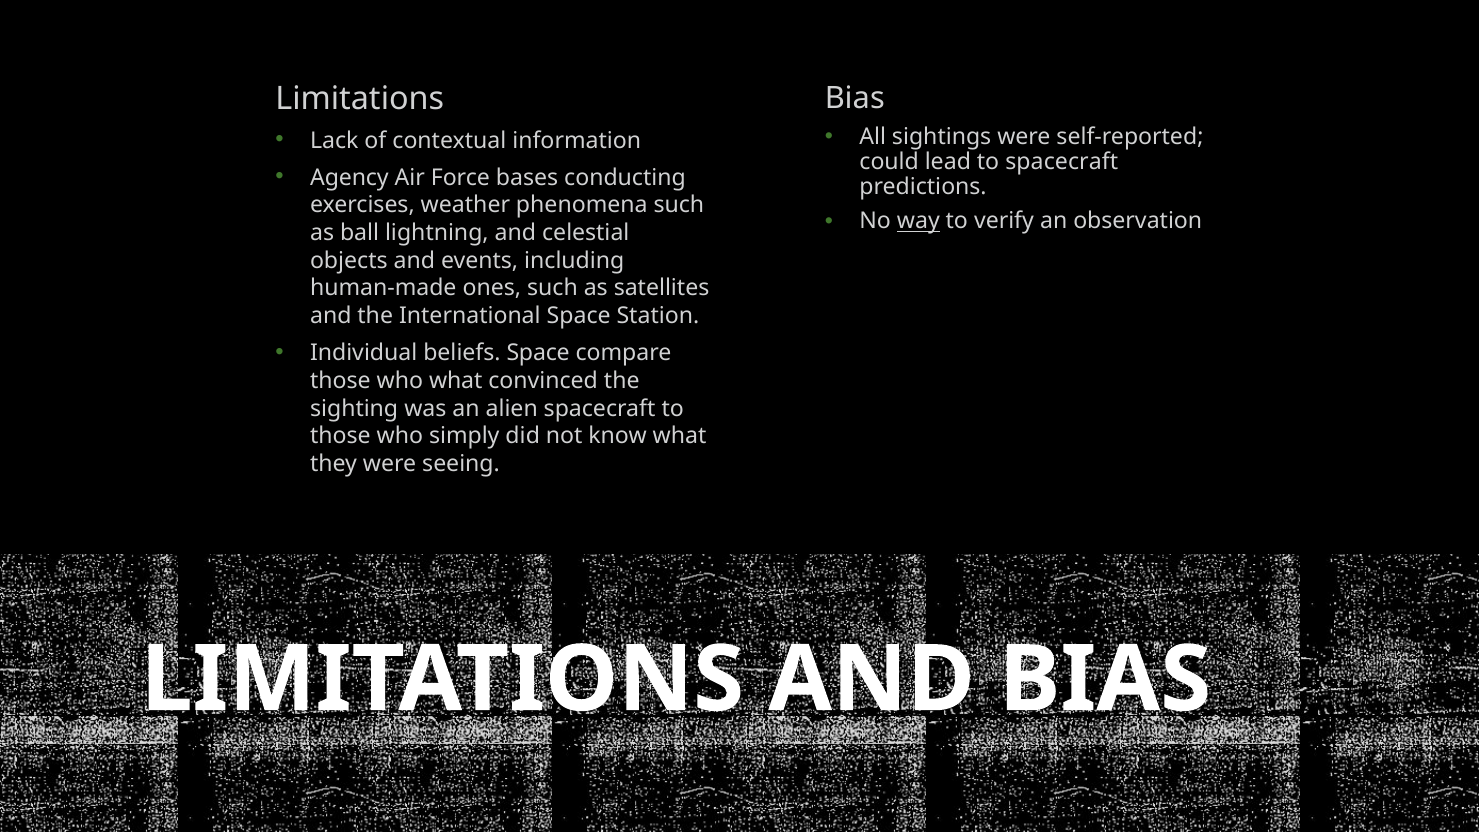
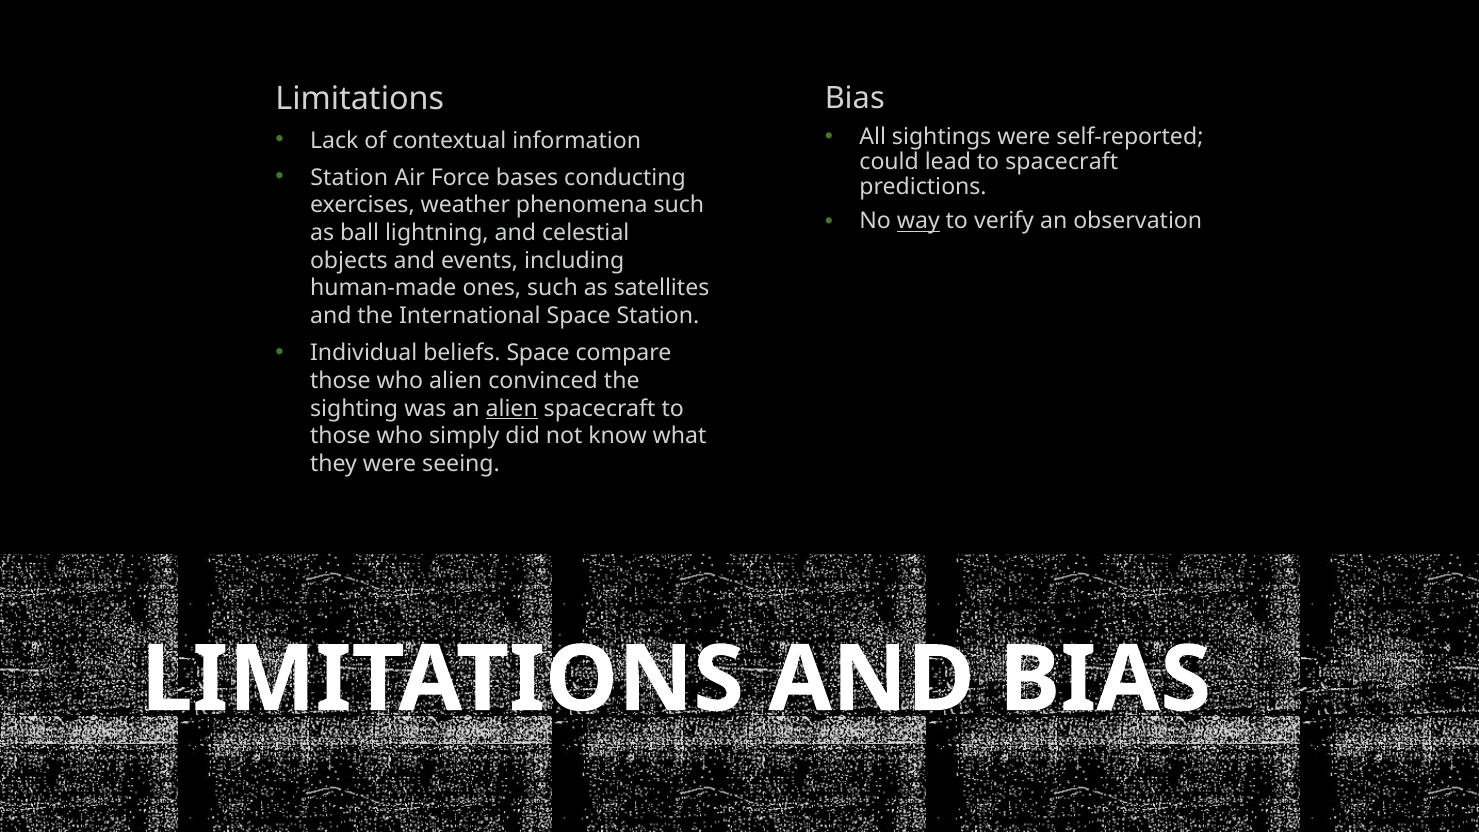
Agency: Agency -> Station (349, 177)
who what: what -> alien (456, 381)
alien underline: none -> present (512, 408)
